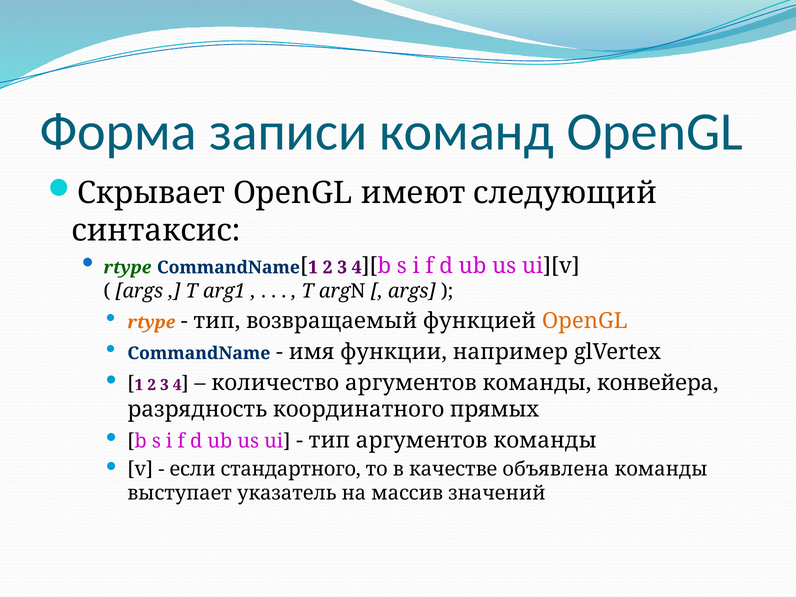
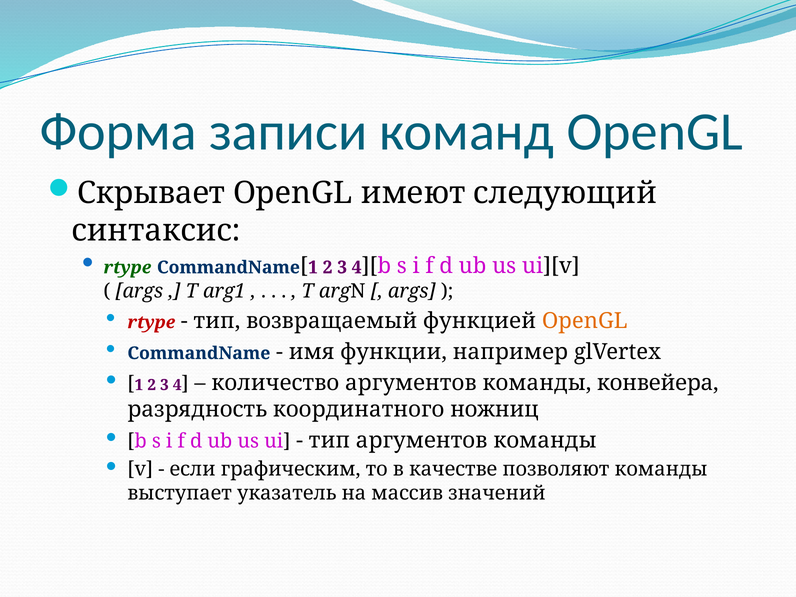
rtype colour: orange -> red (151, 322)
прямых: прямых -> ножниц (494, 409)
стандартного: стандартного -> графическим (291, 469)
объявлена: объявлена -> позволяют (556, 469)
